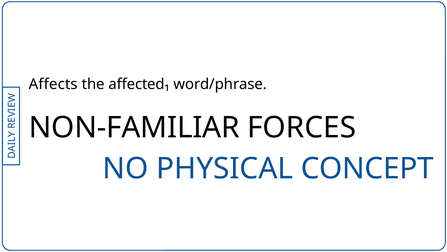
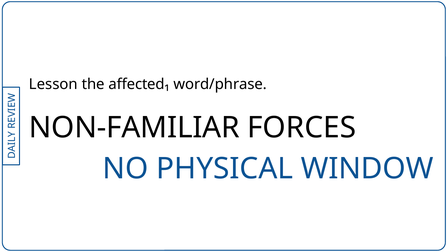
Affects: Affects -> Lesson (53, 84)
CONCEPT: CONCEPT -> WINDOW (367, 168)
